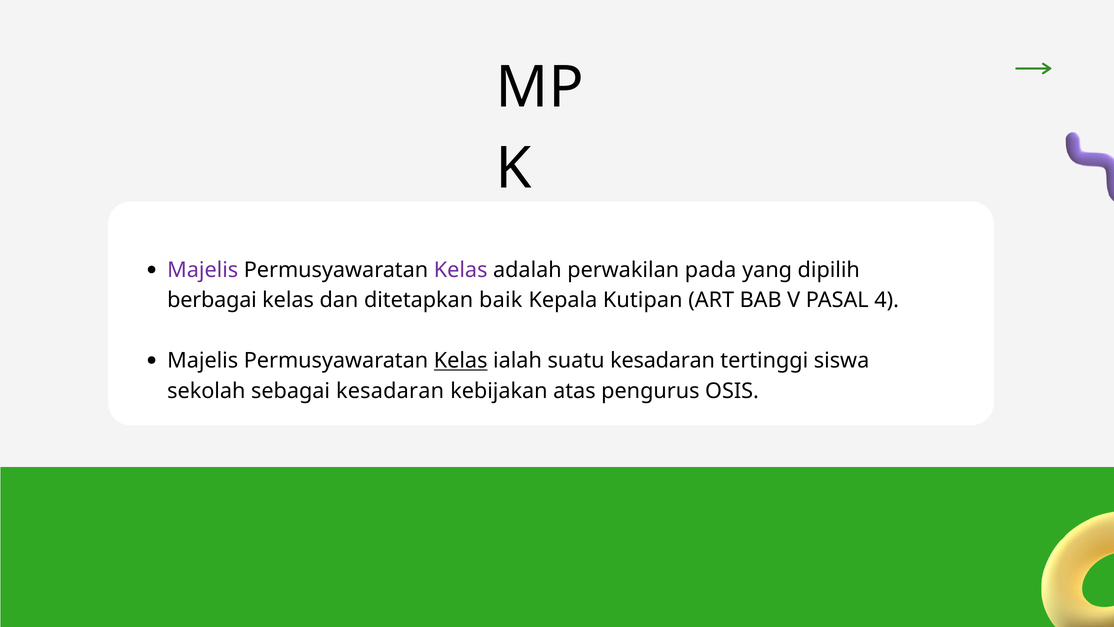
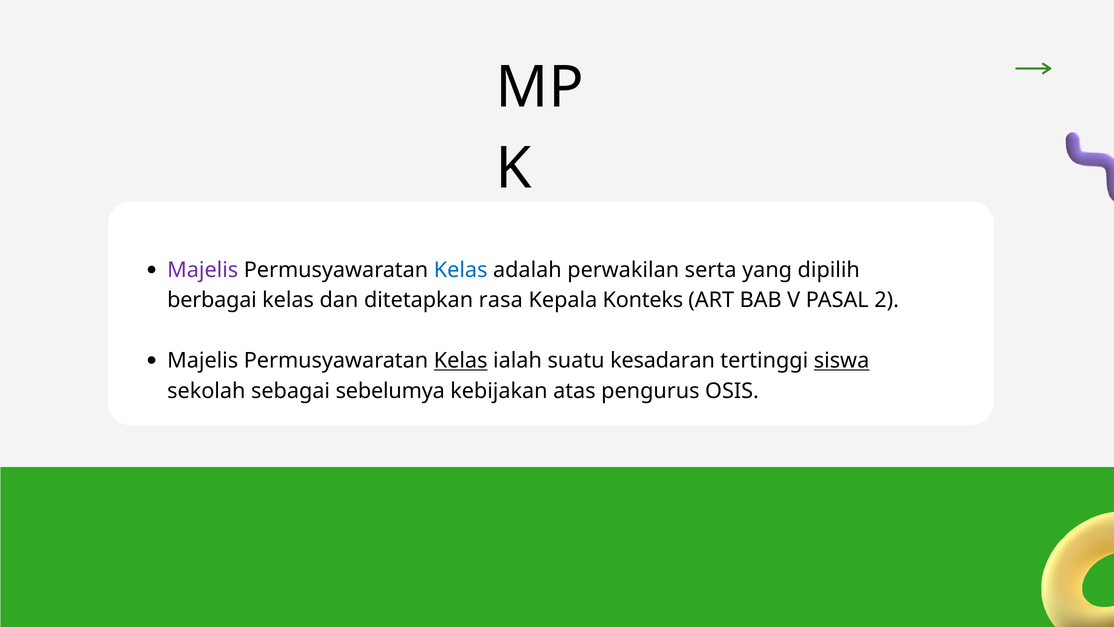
Kelas colour: purple -> blue (461, 270)
pada: pada -> serta (711, 270)
baik: baik -> rasa (501, 300)
Kutipan: Kutipan -> Konteks (643, 300)
4: 4 -> 2 (887, 300)
siswa underline: none -> present (842, 360)
sebagai kesadaran: kesadaran -> sebelumya (390, 391)
